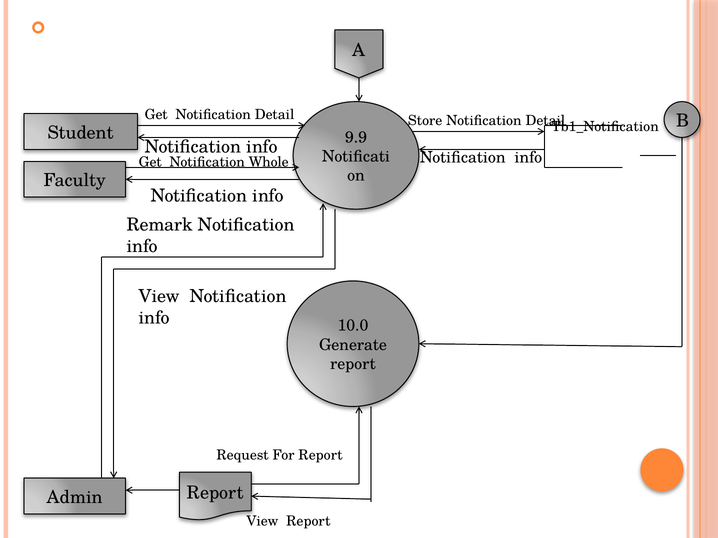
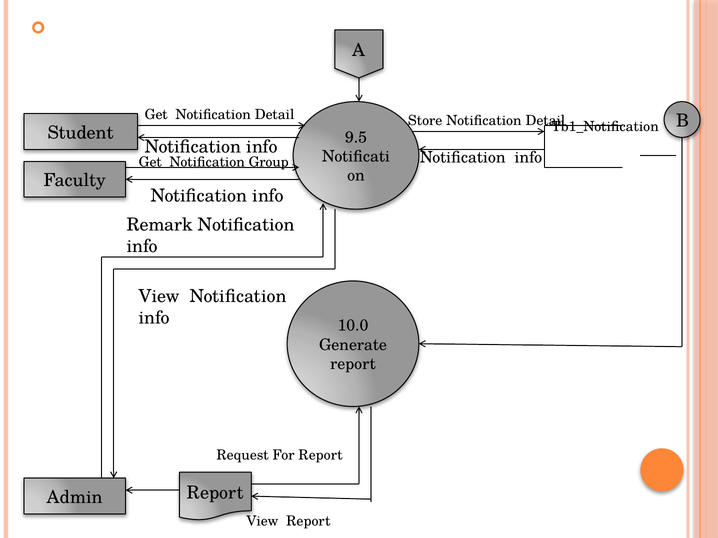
9.9: 9.9 -> 9.5 (356, 137)
Whole: Whole -> Group (269, 162)
